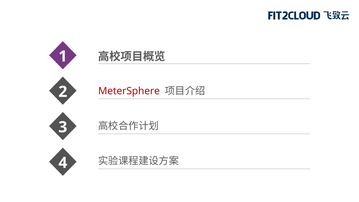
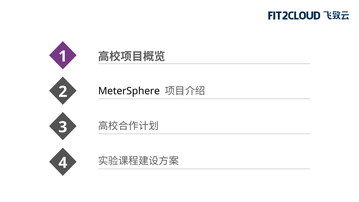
MeterSphere colour: red -> black (129, 91)
